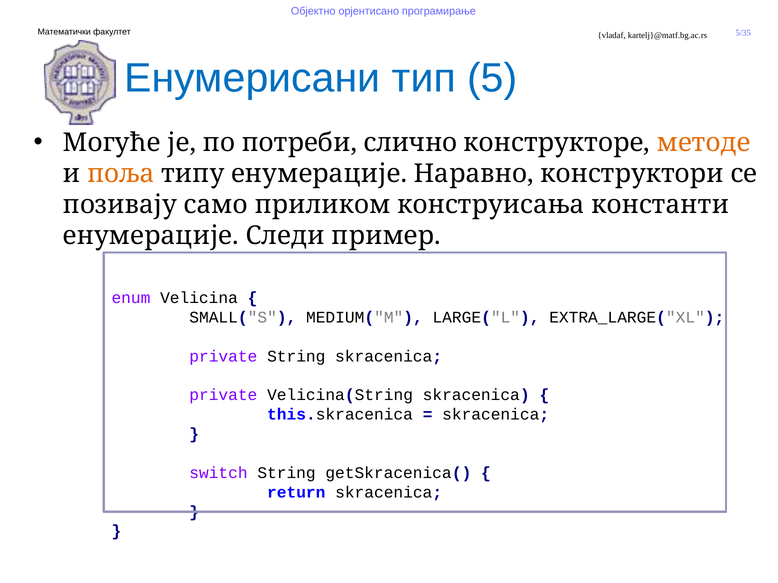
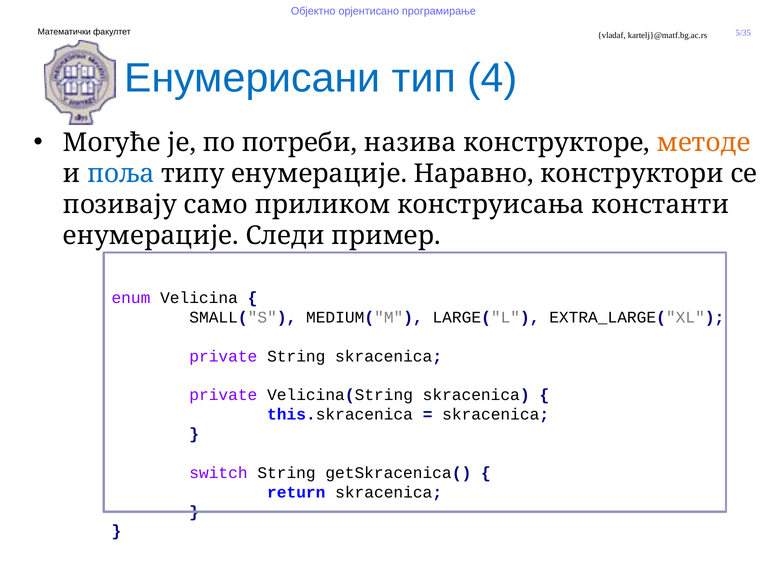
5: 5 -> 4 (492, 78)
слично: слично -> назива (410, 143)
поља colour: orange -> blue (121, 174)
